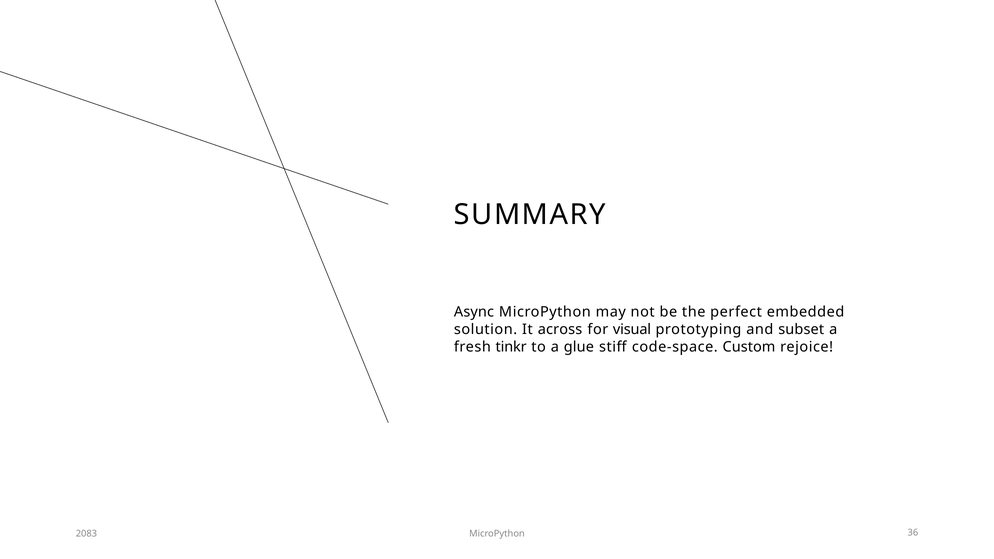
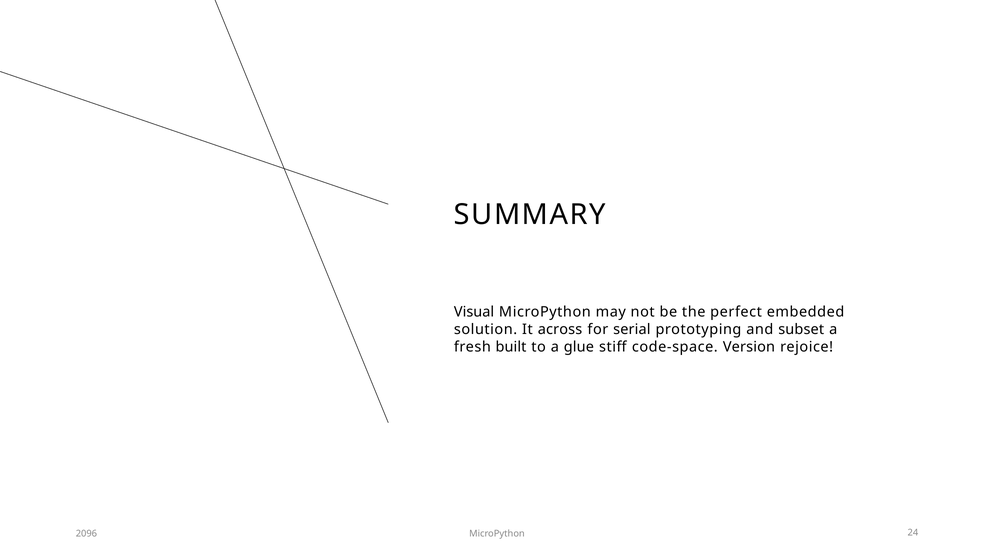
Async: Async -> Visual (474, 312)
visual: visual -> serial (632, 329)
tinkr: tinkr -> built (511, 347)
Custom: Custom -> Version (749, 347)
2083: 2083 -> 2096 (86, 534)
36: 36 -> 24 (913, 533)
